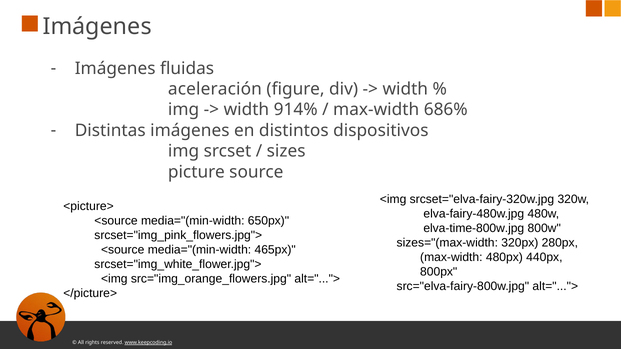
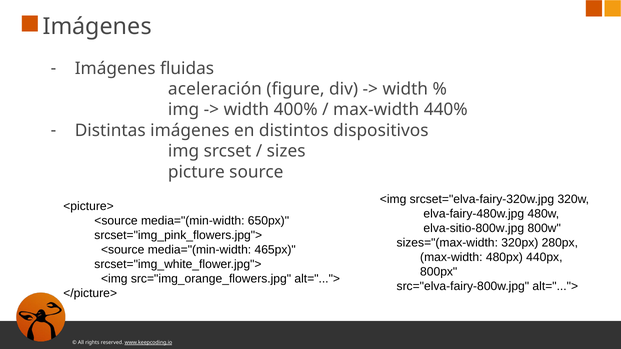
914%: 914% -> 400% (296, 110)
686%: 686% -> 440% (446, 110)
elva-time-800w.jpg: elva-time-800w.jpg -> elva-sitio-800w.jpg (474, 228)
